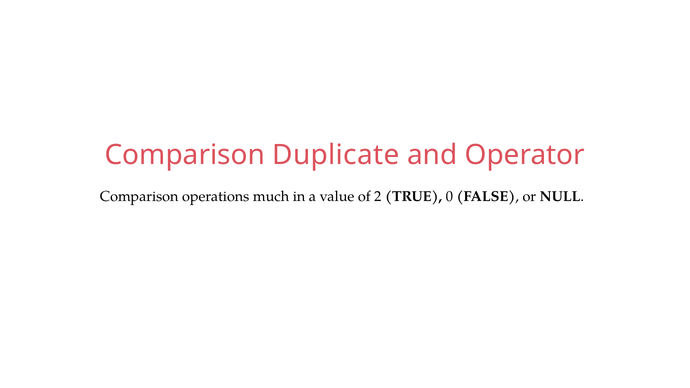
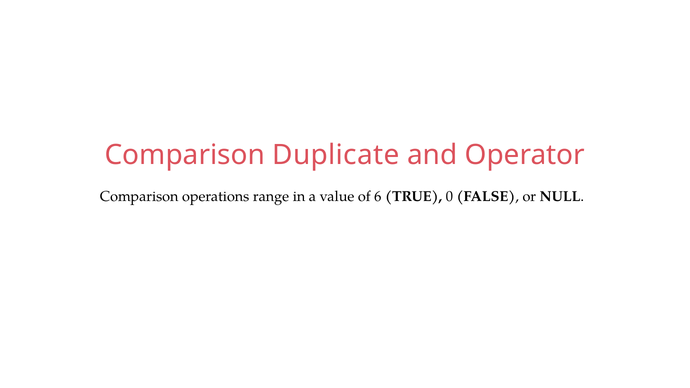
much: much -> range (271, 196)
2: 2 -> 6 (378, 196)
